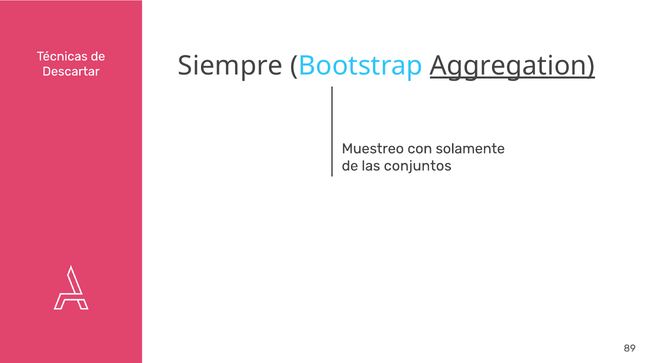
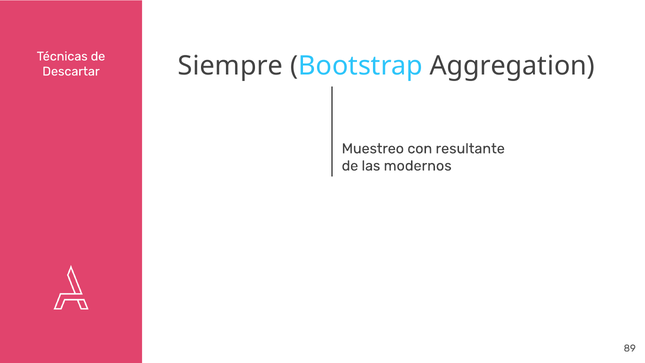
Aggregation underline: present -> none (512, 66)
solamente: solamente -> resultante (470, 149)
conjuntos: conjuntos -> modernos (418, 166)
